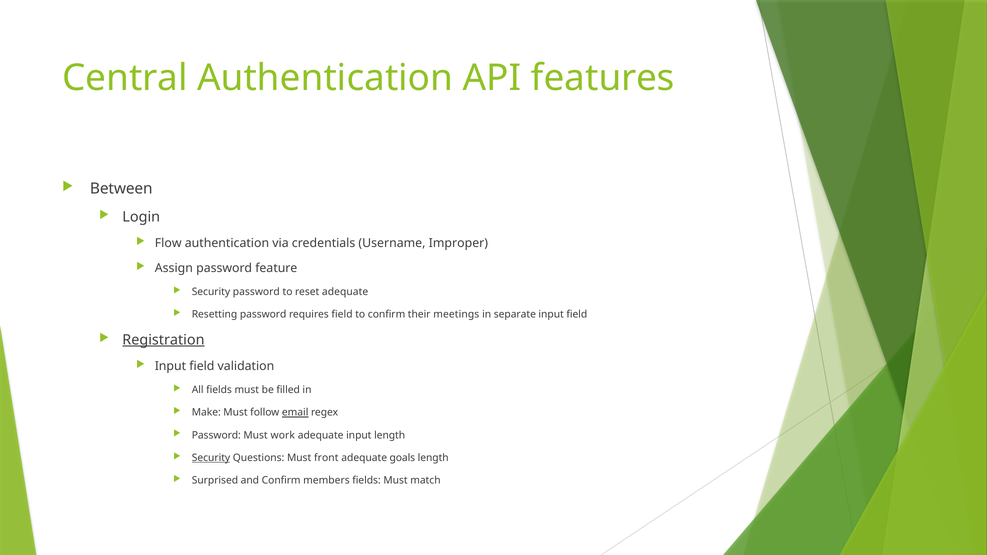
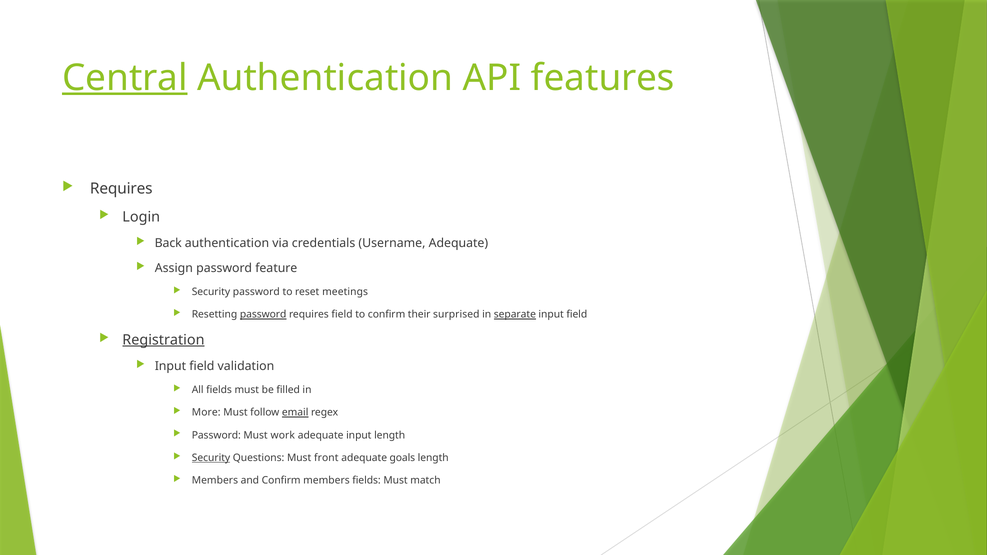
Central underline: none -> present (125, 78)
Between: Between -> Requires (121, 189)
Flow: Flow -> Back (168, 243)
Username Improper: Improper -> Adequate (458, 243)
reset adequate: adequate -> meetings (345, 292)
password underline: none -> present (263, 315)
meetings: meetings -> surprised (456, 315)
separate underline: none -> present (515, 315)
Make: Make -> More (206, 413)
Surprised: Surprised -> Members (215, 481)
